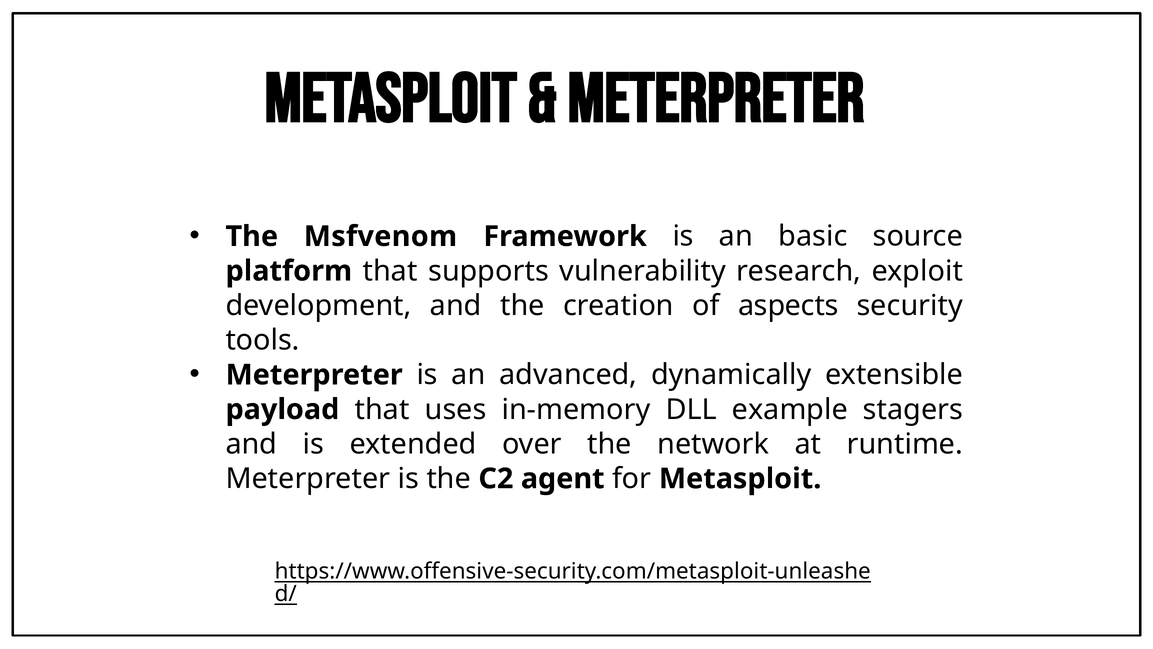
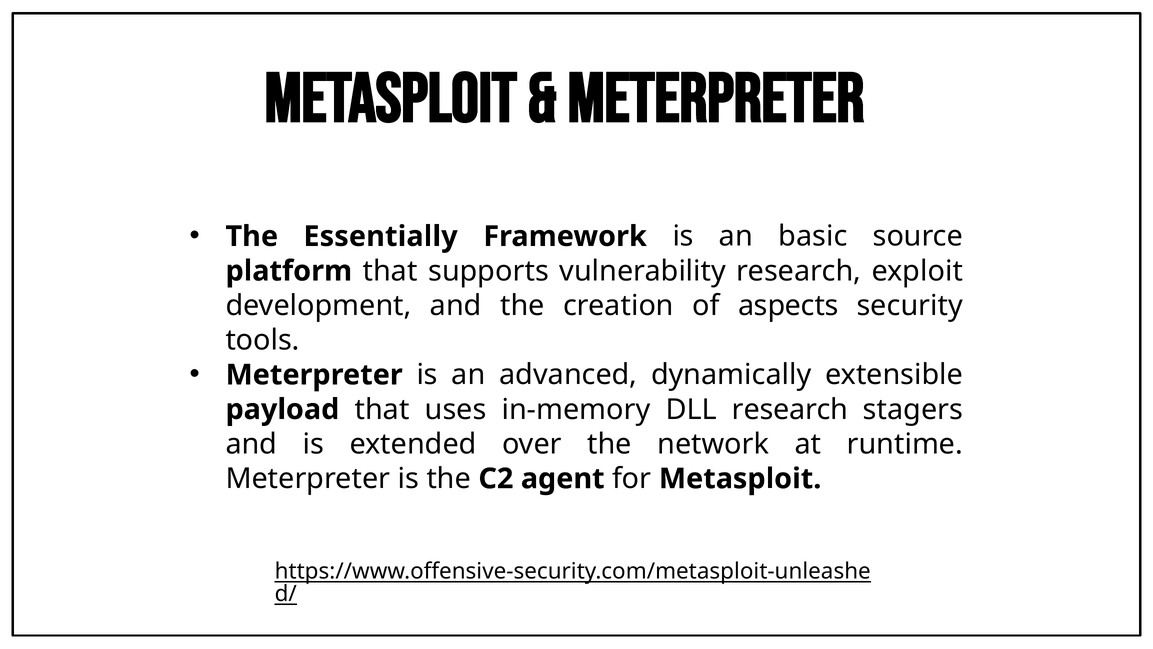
Msfvenom: Msfvenom -> Essentially (381, 236)
DLL example: example -> research (790, 409)
